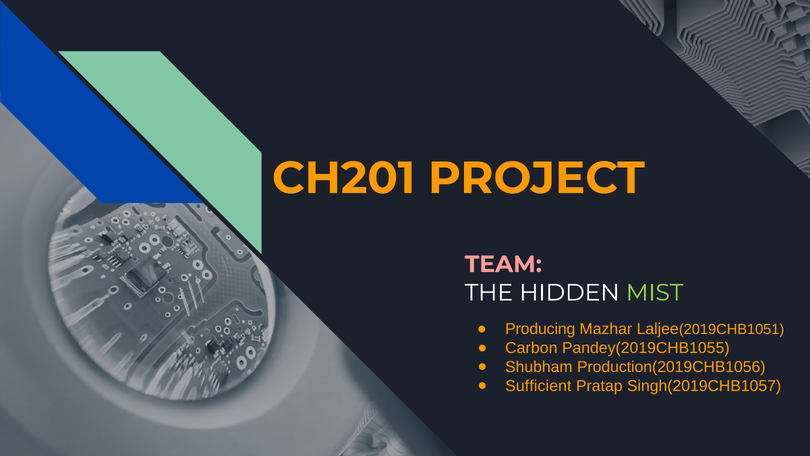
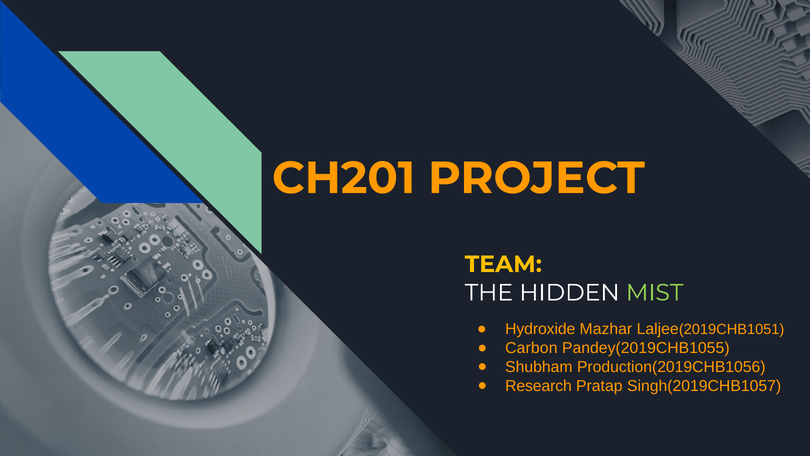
TEAM colour: pink -> yellow (503, 264)
Producing: Producing -> Hydroxide (540, 329)
Sufficient: Sufficient -> Research (539, 386)
